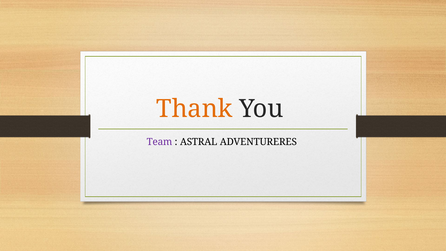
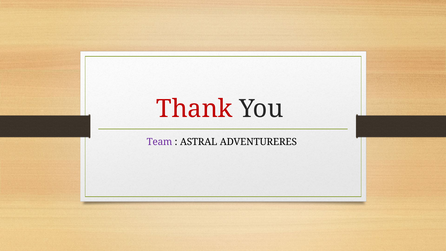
Thank colour: orange -> red (194, 109)
